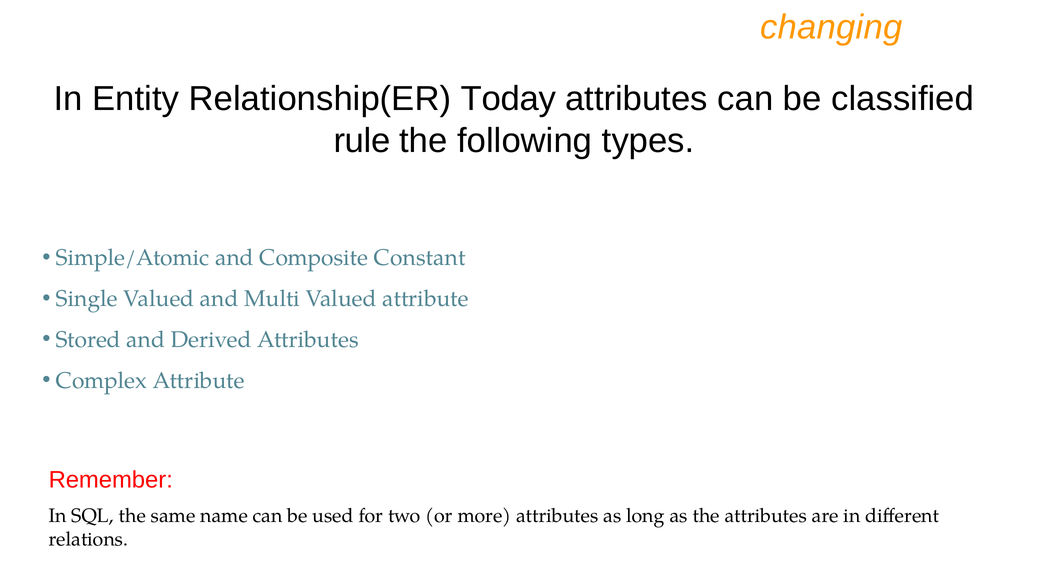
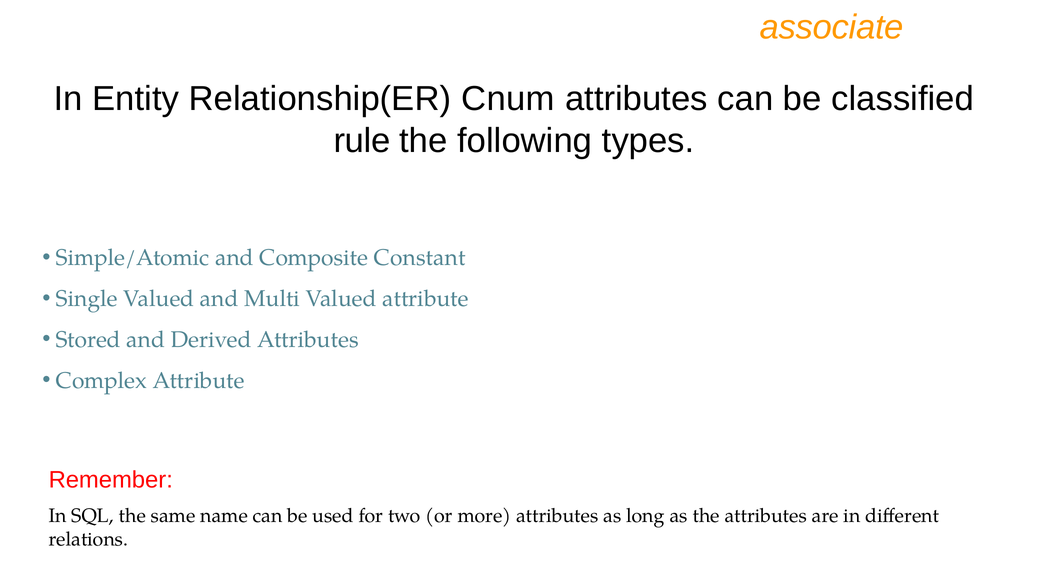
changing: changing -> associate (832, 27)
Today: Today -> Cnum (508, 99)
